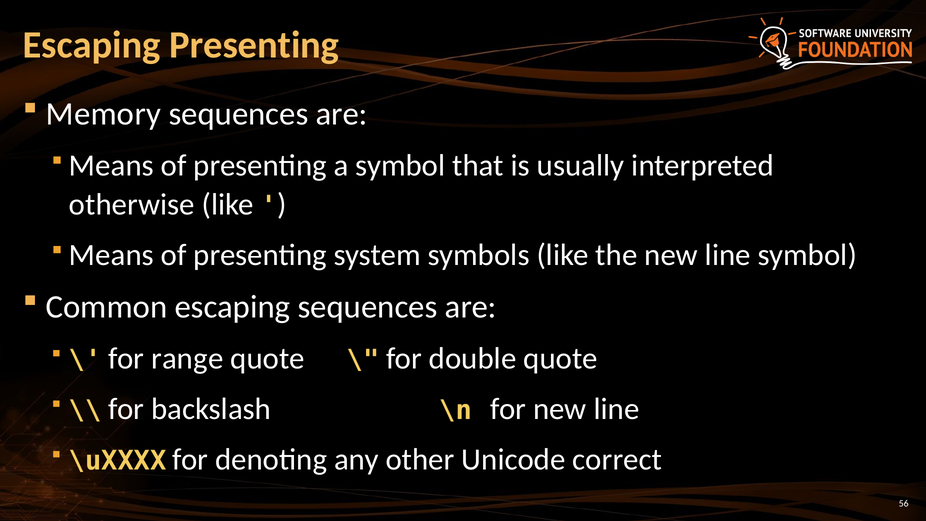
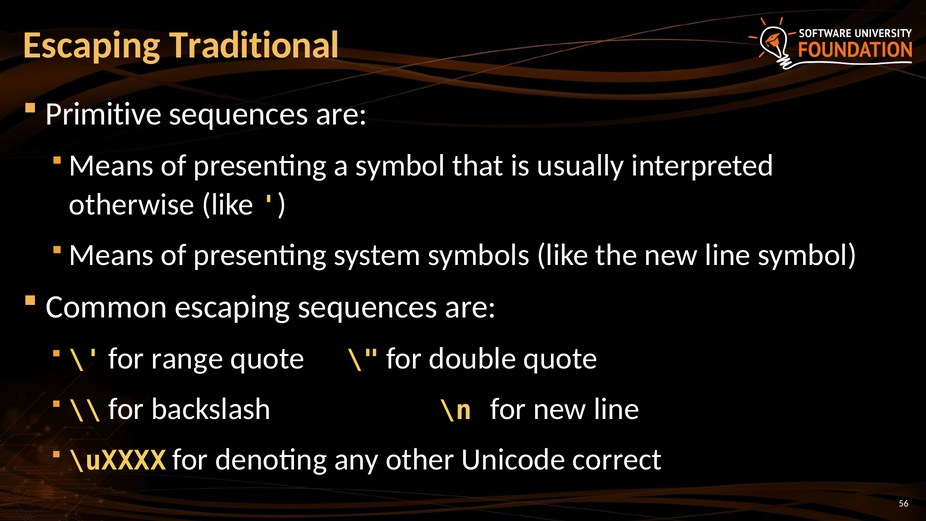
Escaping Presenting: Presenting -> Traditional (254, 45)
Memory: Memory -> Primitive (104, 114)
